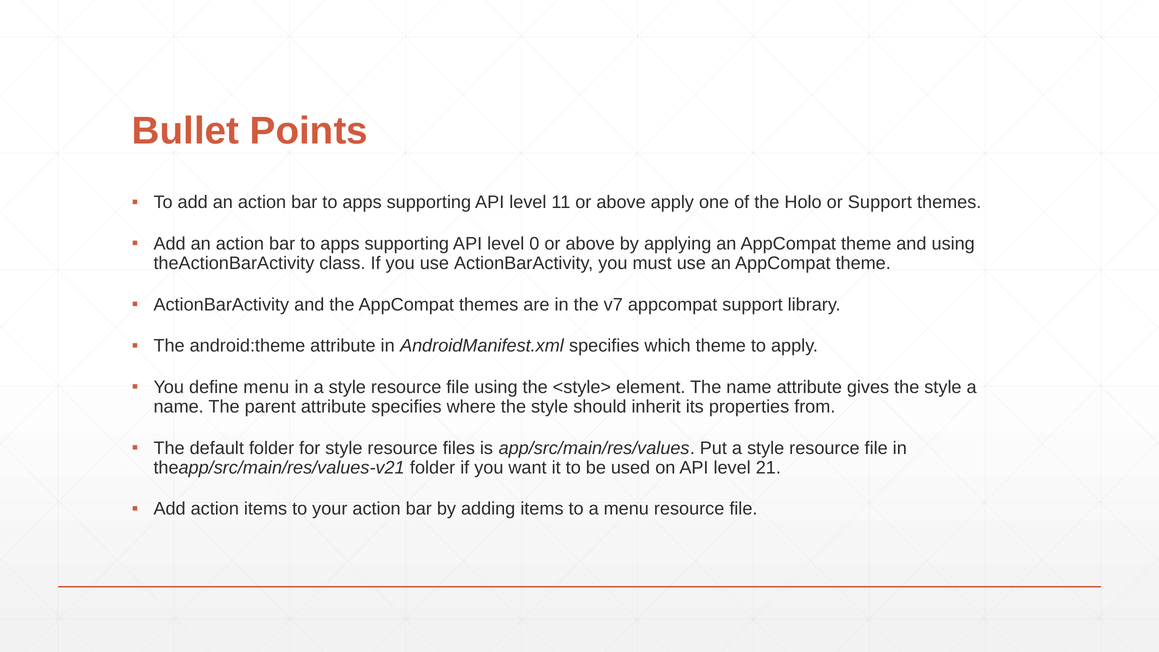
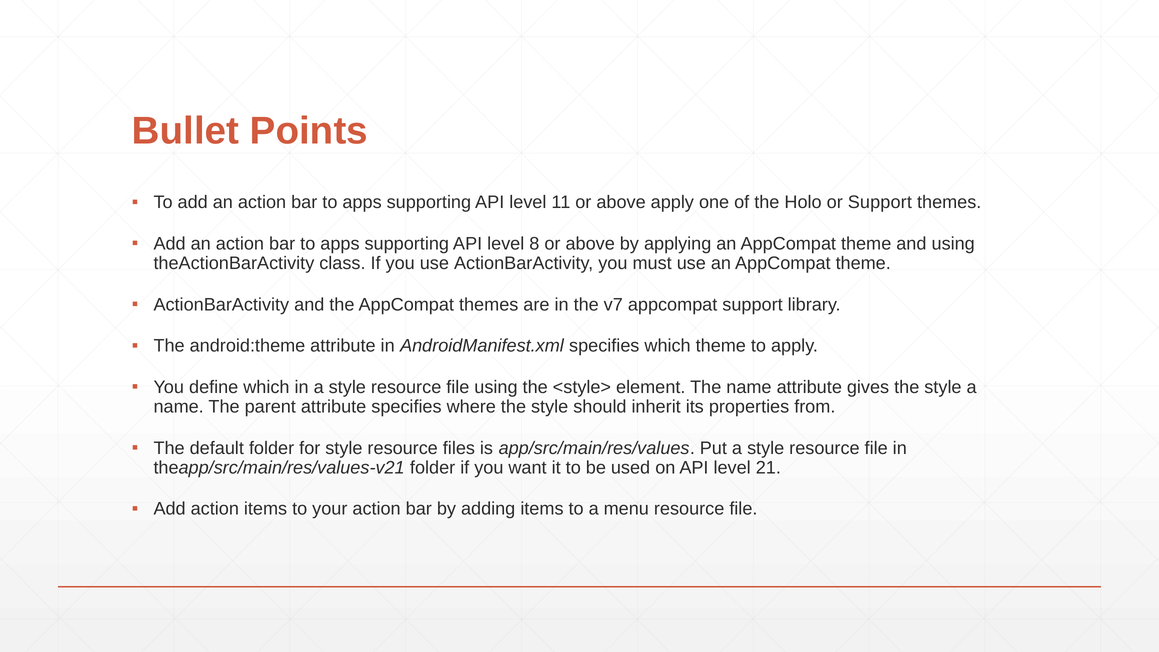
0: 0 -> 8 (534, 244)
define menu: menu -> which (266, 387)
